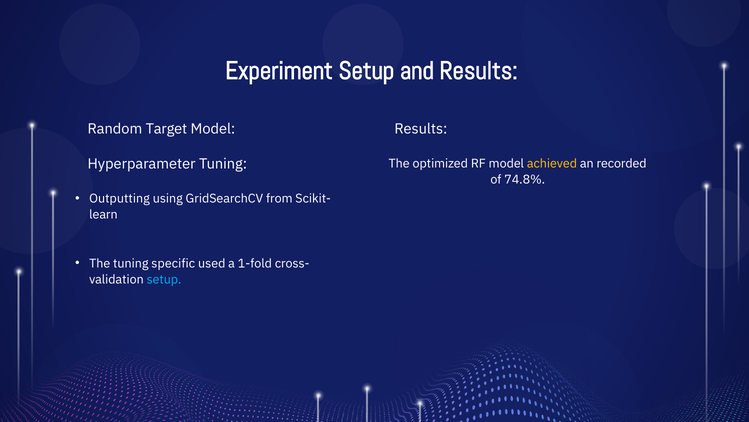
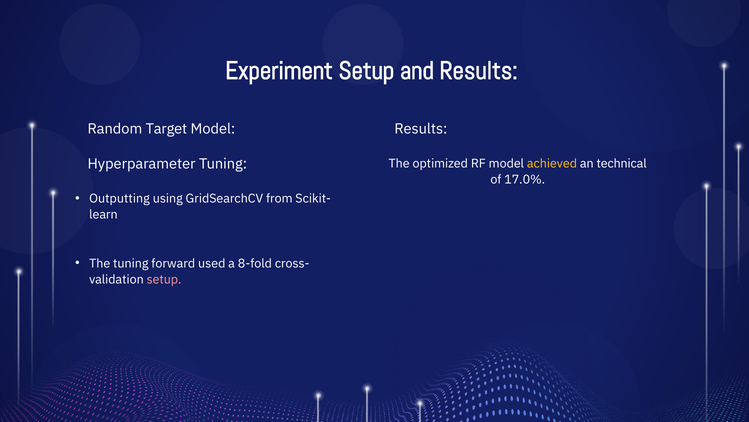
recorded: recorded -> technical (622, 163)
74.8%: 74.8% -> 17.0% (525, 179)
specific: specific -> forward (173, 263)
1-fold: 1-fold -> 8-fold (255, 263)
setup colour: light blue -> pink (164, 279)
